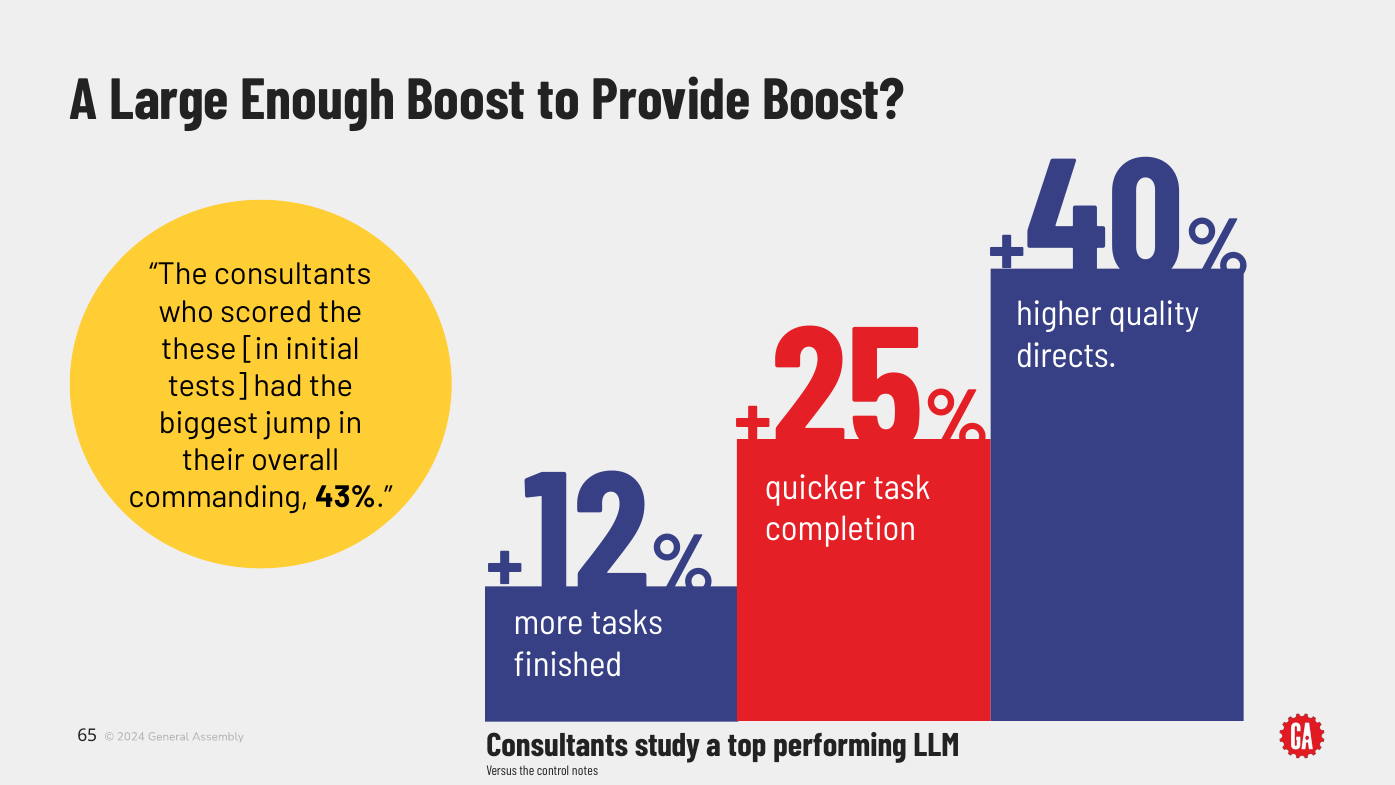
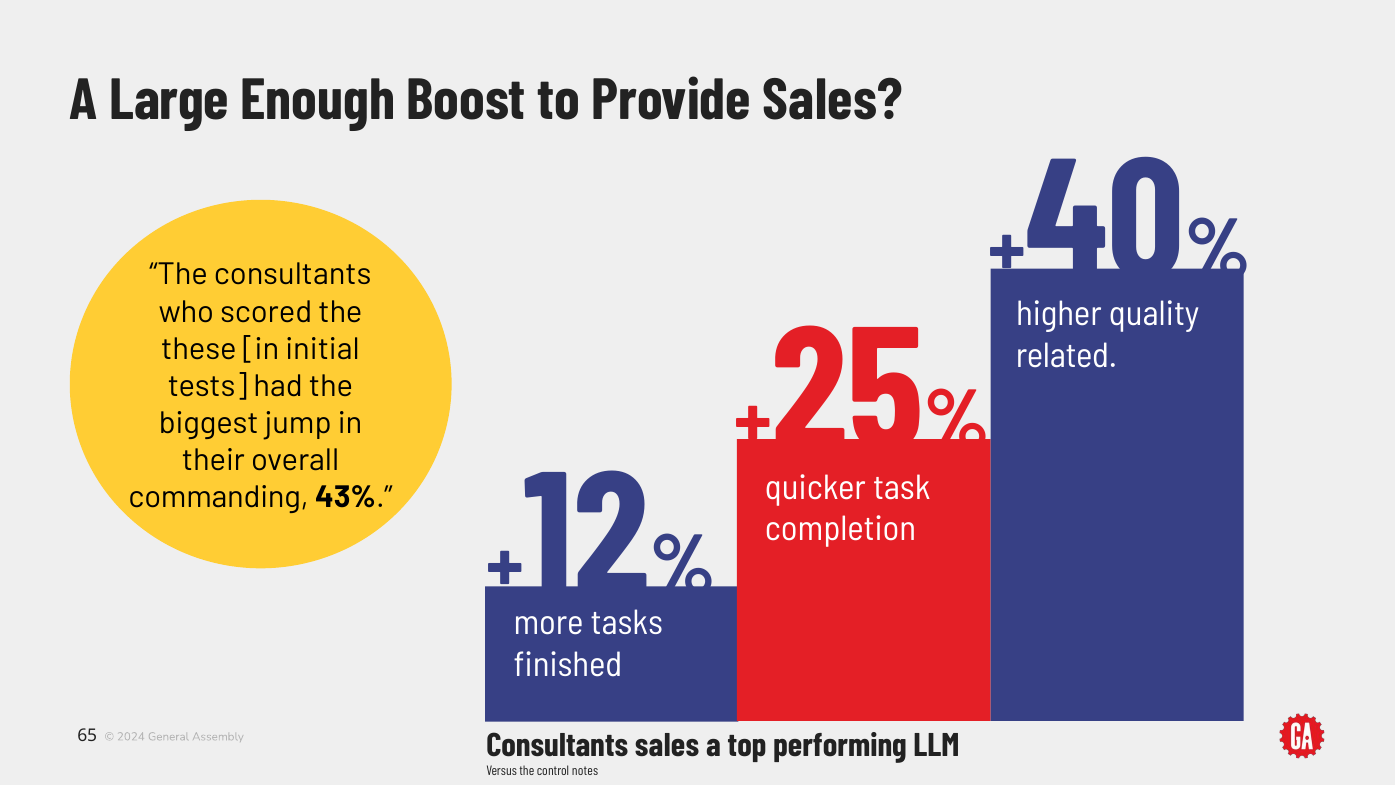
Provide Boost: Boost -> Sales (833, 101)
directs: directs -> related (1066, 356)
Consultants study: study -> sales (667, 746)
